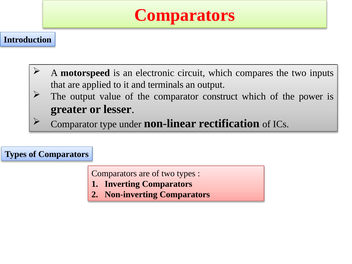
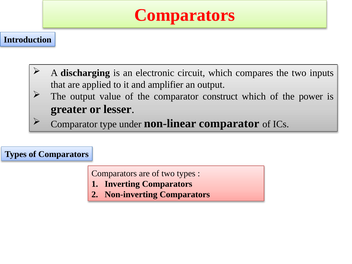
motorspeed: motorspeed -> discharging (85, 73)
terminals: terminals -> amplifier (166, 85)
non-linear rectification: rectification -> comparator (229, 123)
